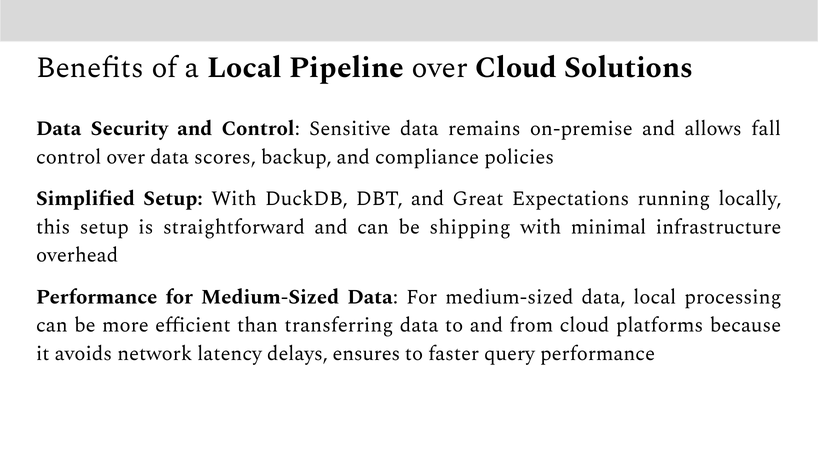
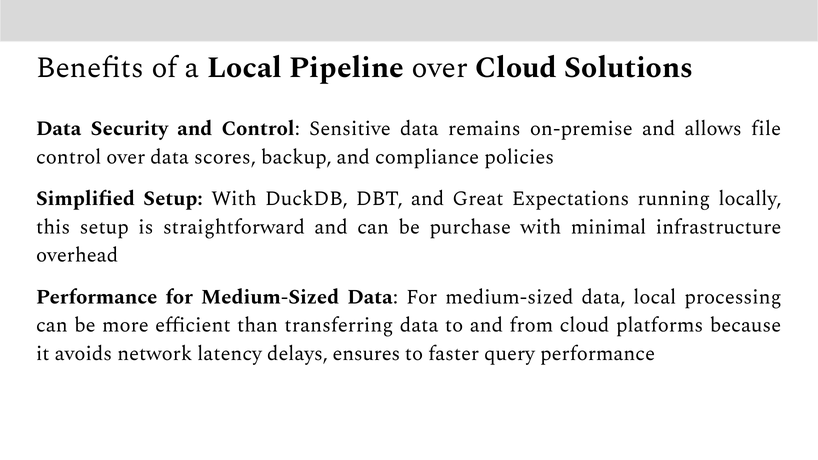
fall: fall -> file (766, 129)
shipping: shipping -> purchase (470, 227)
